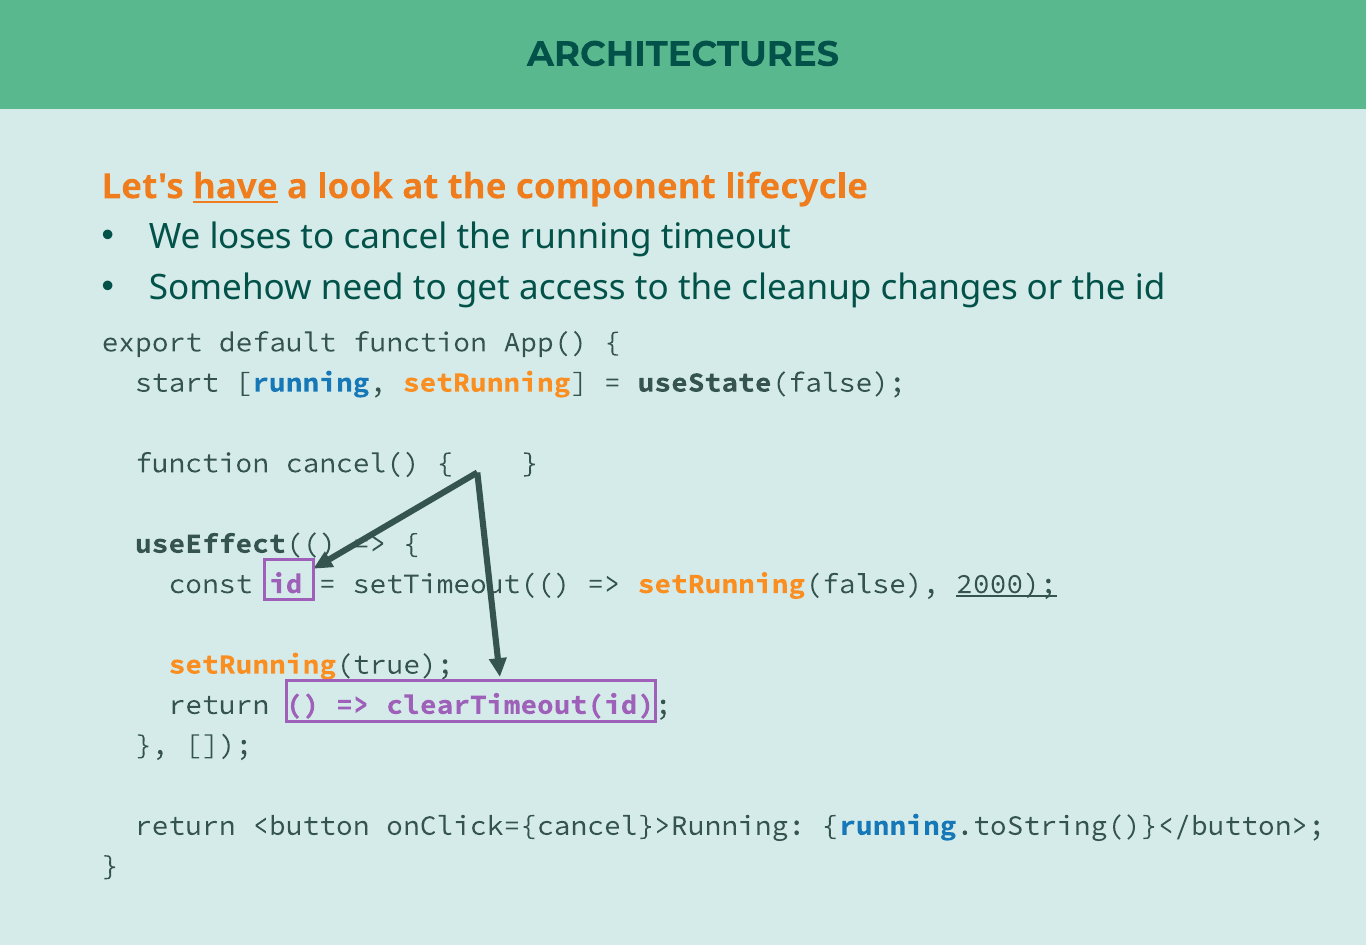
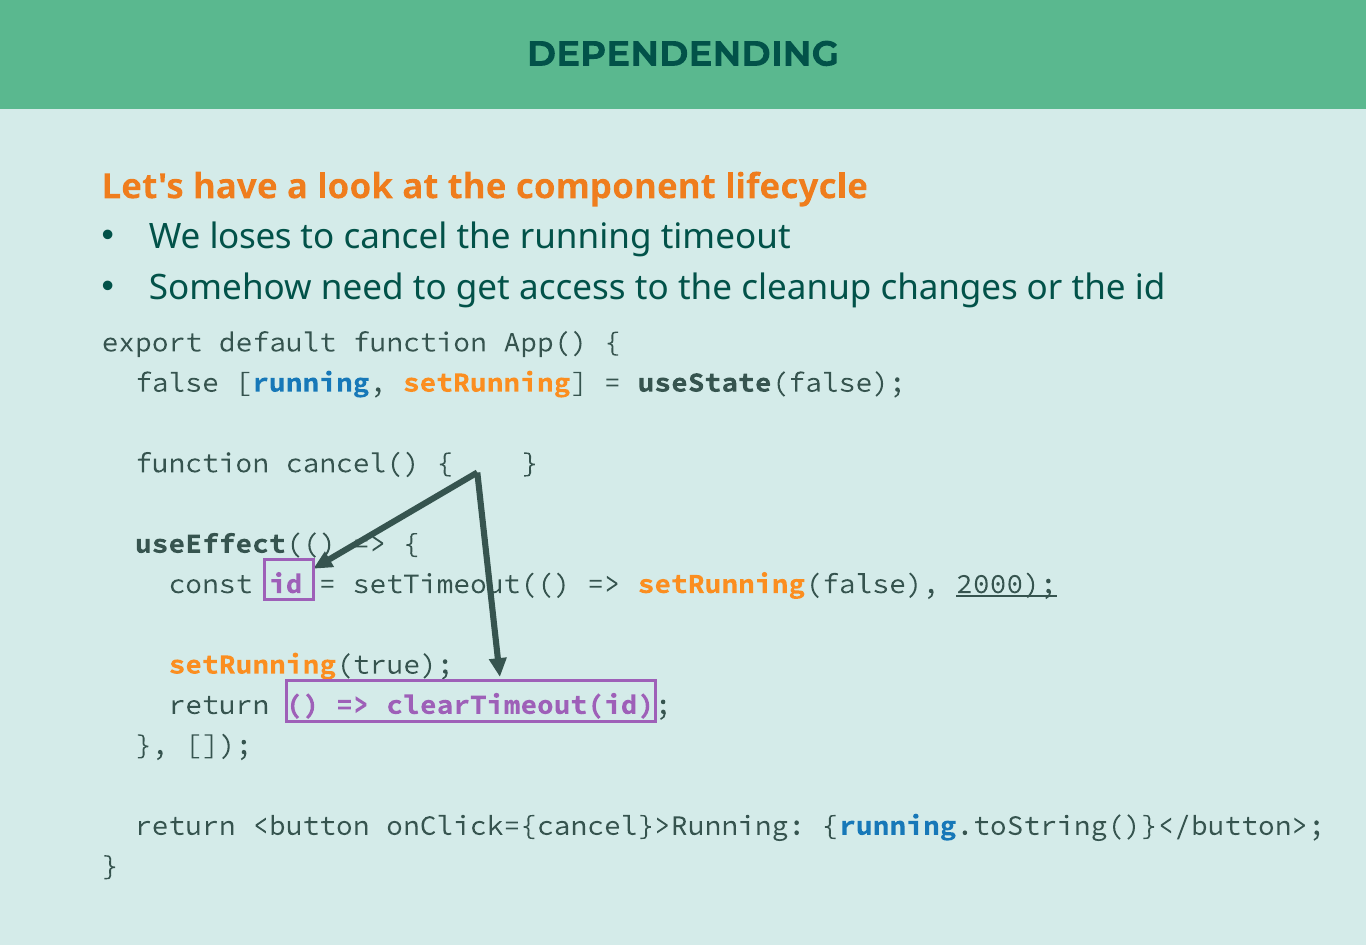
ARCHITECTURES: ARCHITECTURES -> DEPENDENDING (683, 54)
have underline: present -> none (235, 187)
start: start -> false (177, 383)
